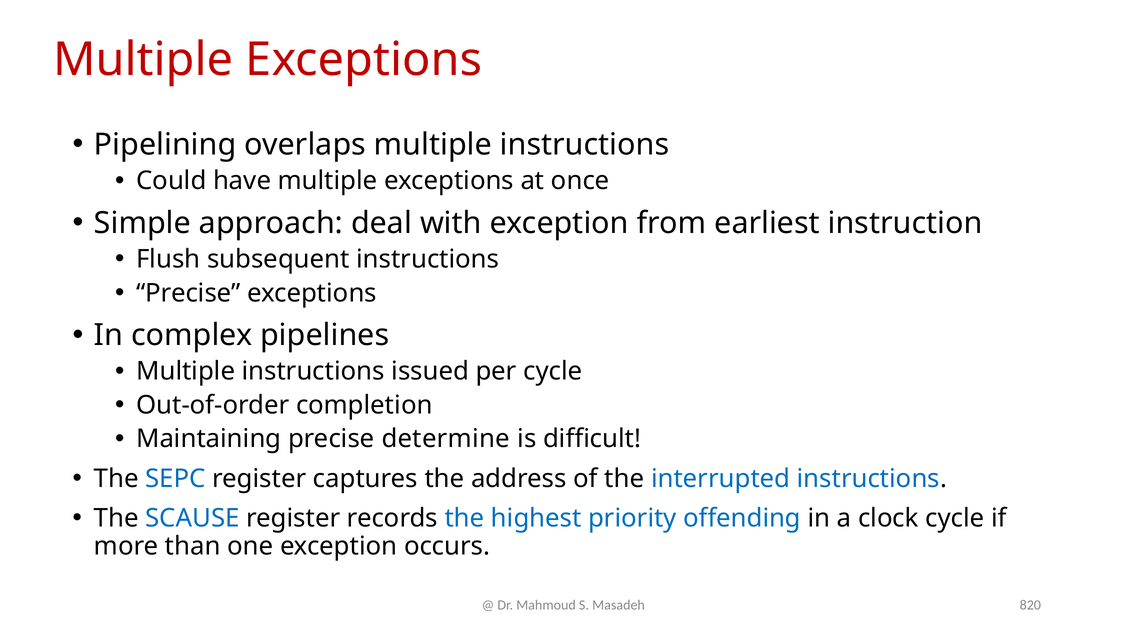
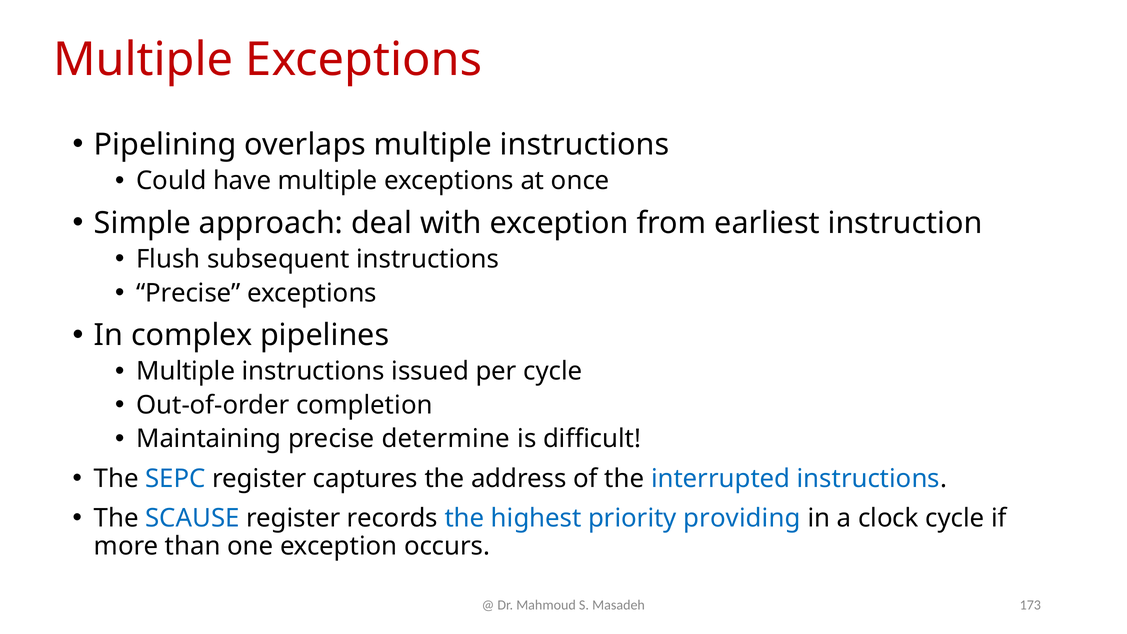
offending: offending -> providing (742, 518)
820: 820 -> 173 (1030, 605)
